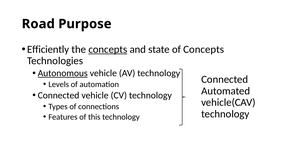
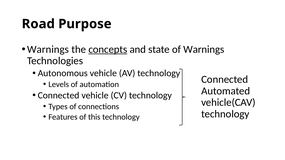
Efficiently: Efficiently -> Warnings (48, 49)
of Concepts: Concepts -> Warnings (204, 49)
Autonomous underline: present -> none (63, 73)
